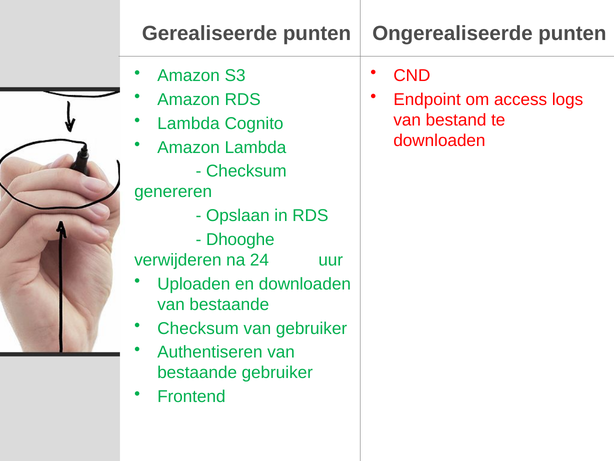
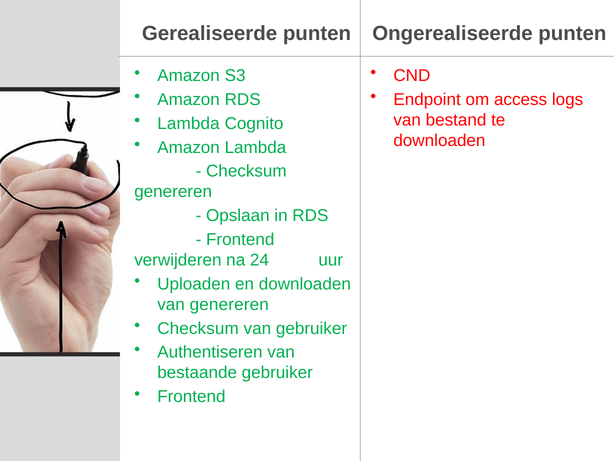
Dhooghe: Dhooghe -> Frontend (240, 239)
bestaande: bestaande -> genereren (229, 304)
